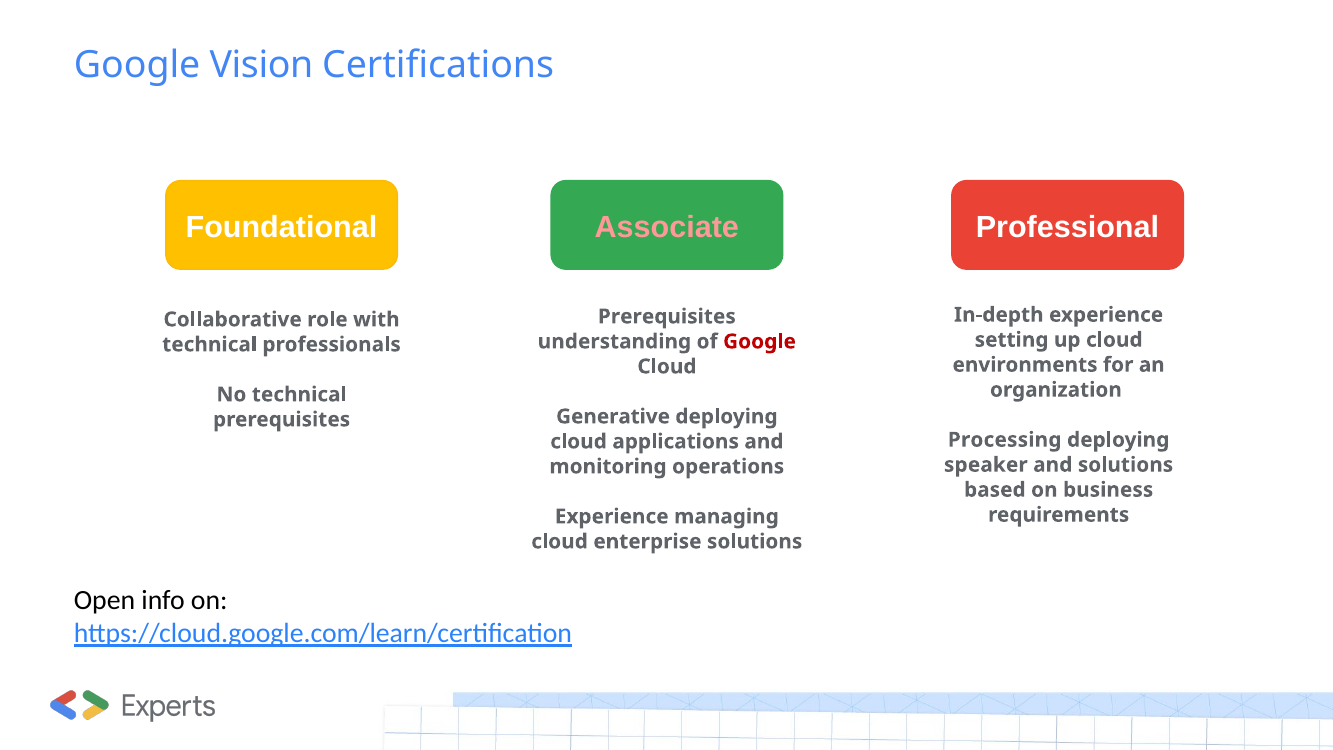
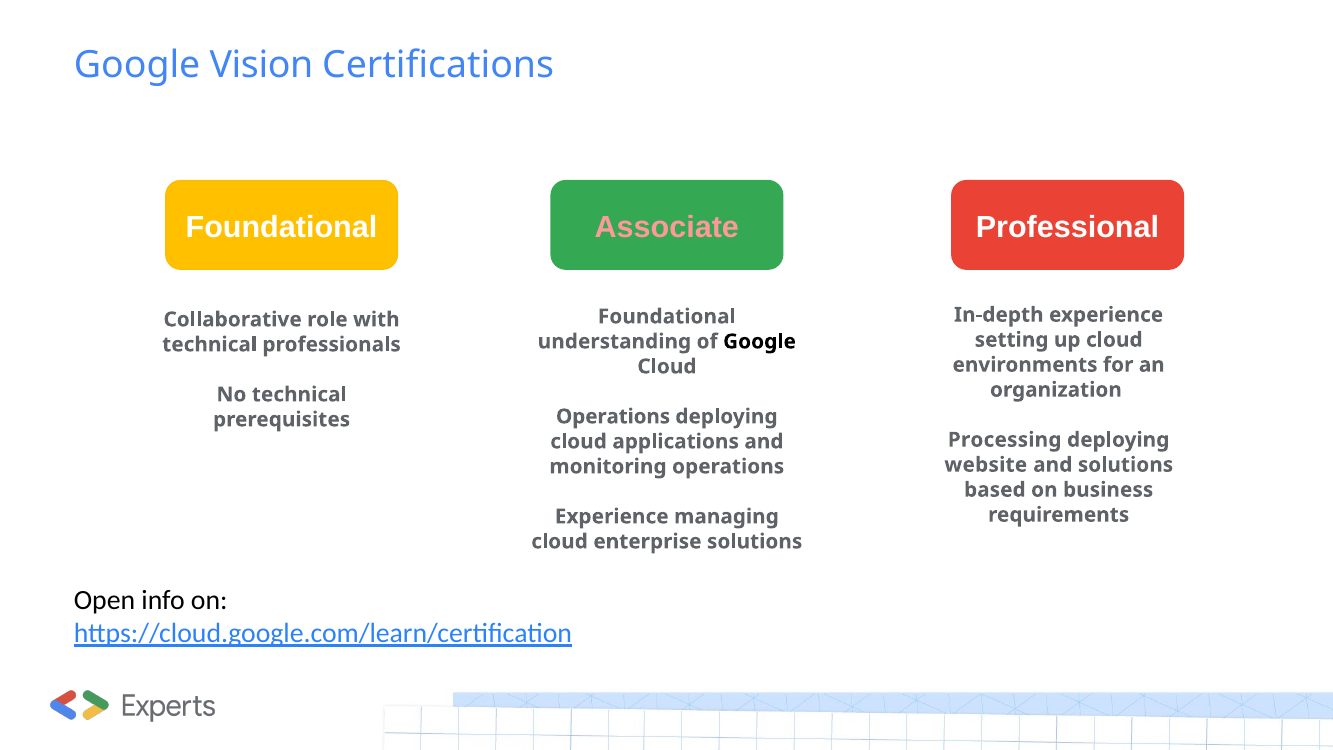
Prerequisites: Prerequisites -> Foundational (667, 316)
Google colour: red -> black (759, 341)
Generative: Generative -> Operations (613, 416)
speaker: speaker -> website (986, 465)
